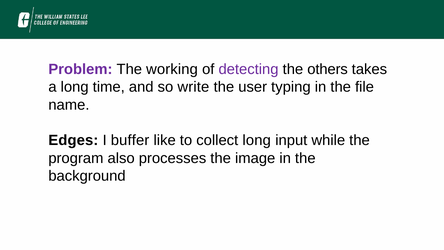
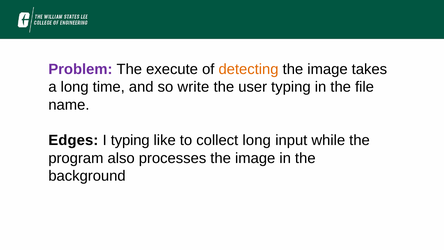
working: working -> execute (172, 69)
detecting colour: purple -> orange (249, 69)
others: others -> image (327, 69)
I buffer: buffer -> typing (130, 140)
